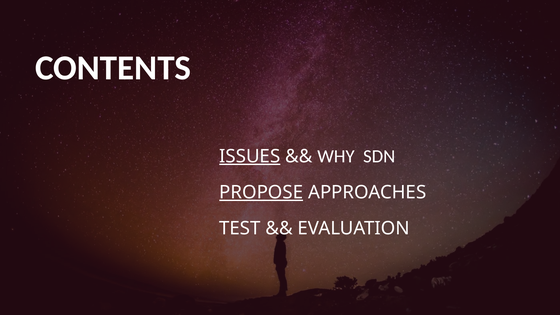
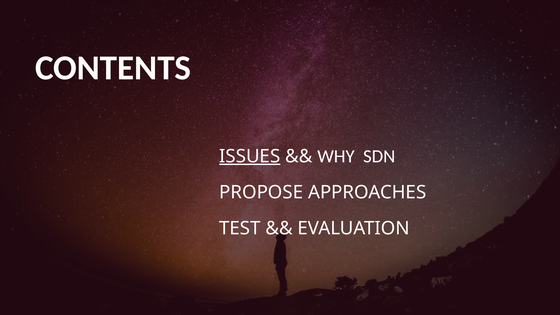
PROPOSE underline: present -> none (261, 192)
